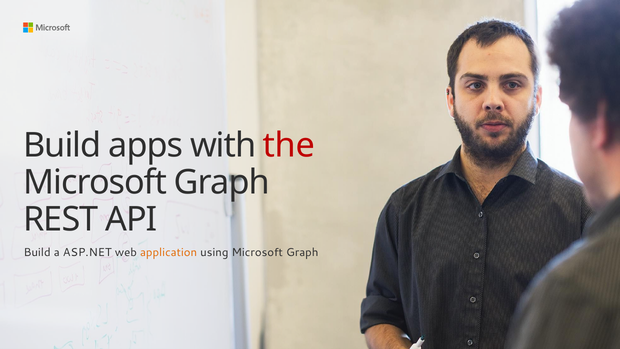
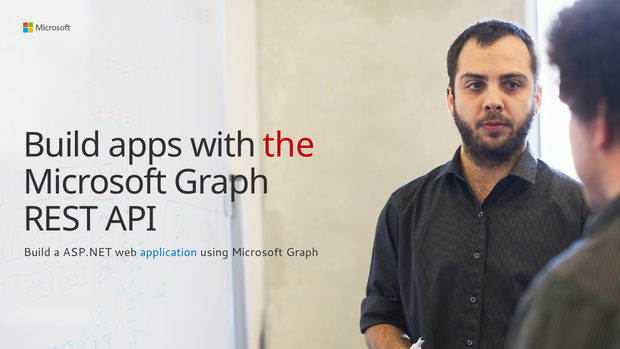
application colour: orange -> blue (169, 252)
